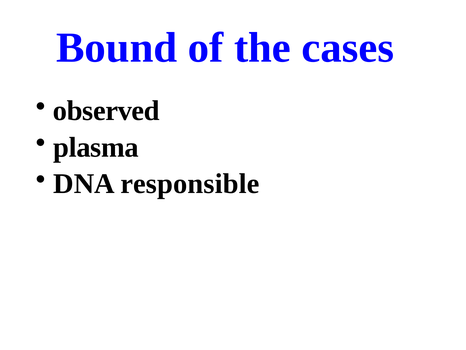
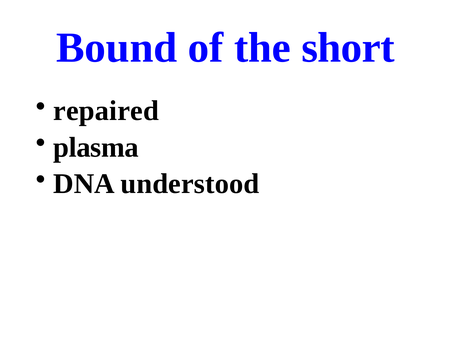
cases: cases -> short (348, 48)
observed: observed -> repaired (106, 111)
responsible: responsible -> understood (190, 184)
